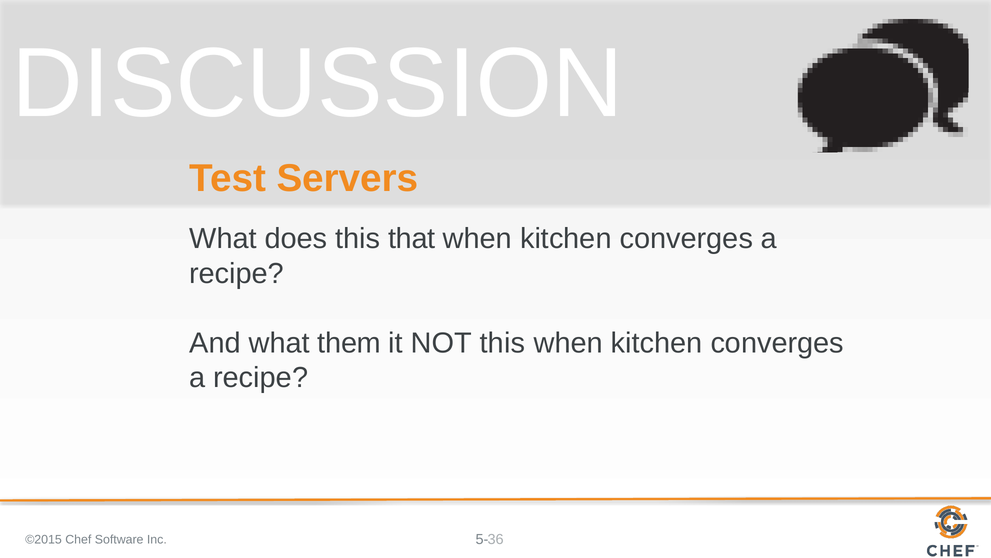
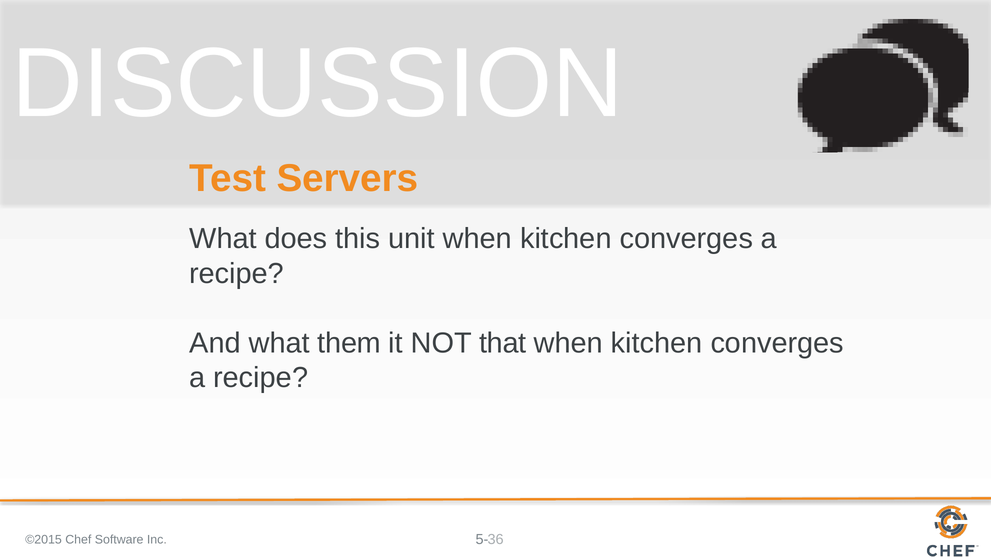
that: that -> unit (412, 239)
NOT this: this -> that (503, 343)
